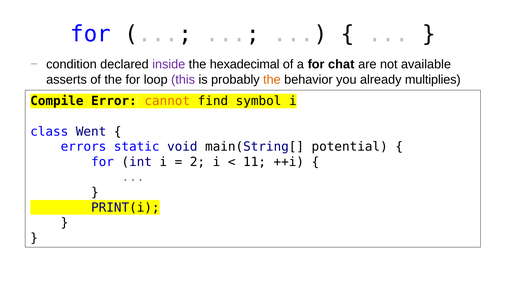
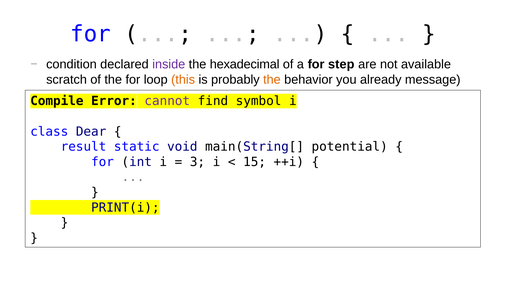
chat: chat -> step (341, 64)
asserts: asserts -> scratch (67, 79)
this colour: purple -> orange (183, 79)
multiplies: multiplies -> message (433, 79)
cannot colour: orange -> purple (167, 101)
Went: Went -> Dear (91, 131)
errors: errors -> result (84, 147)
2: 2 -> 3 (197, 162)
11: 11 -> 15 (255, 162)
